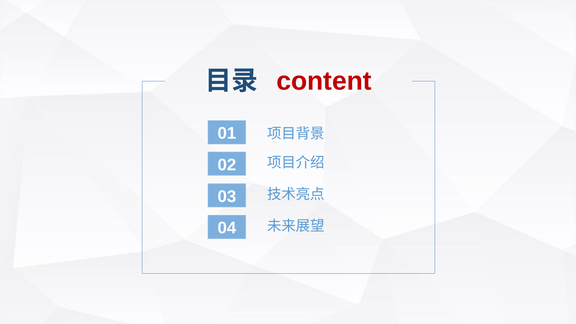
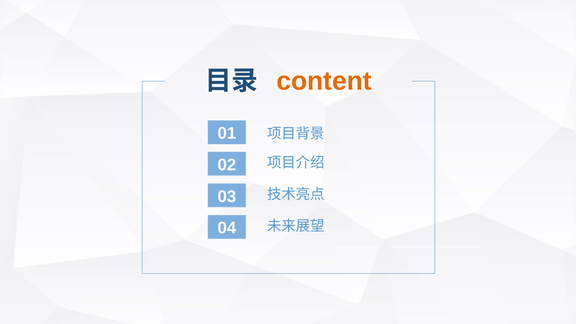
content colour: red -> orange (324, 81)
